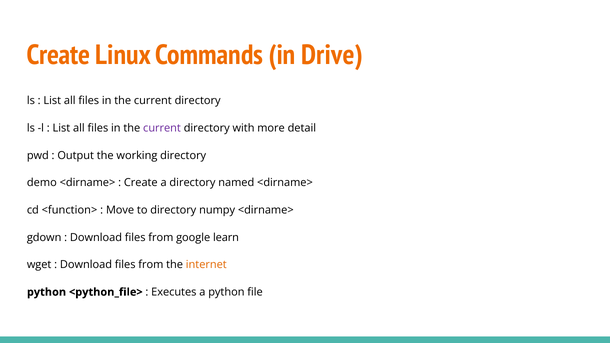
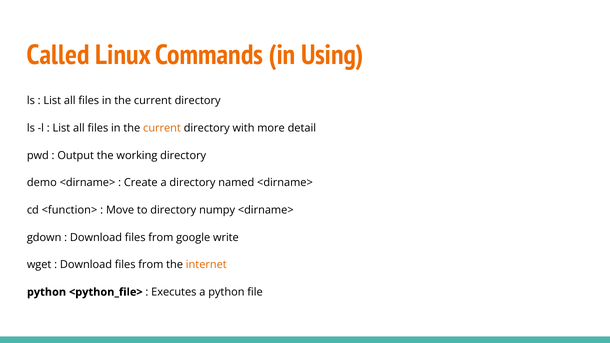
Create: Create -> Called (58, 55)
Drive: Drive -> Using (332, 55)
current colour: purple -> orange (162, 128)
learn: learn -> write (226, 238)
